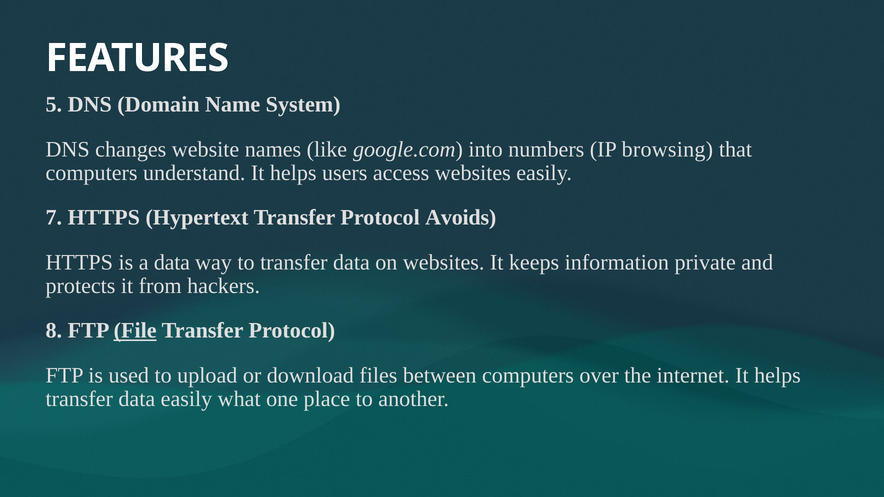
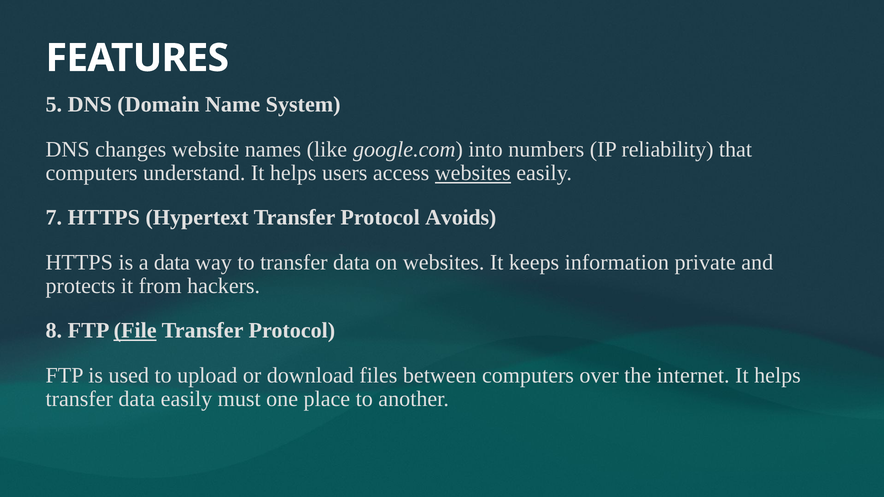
browsing: browsing -> reliability (668, 149)
websites underline: none -> present (473, 173)
what: what -> must (239, 399)
